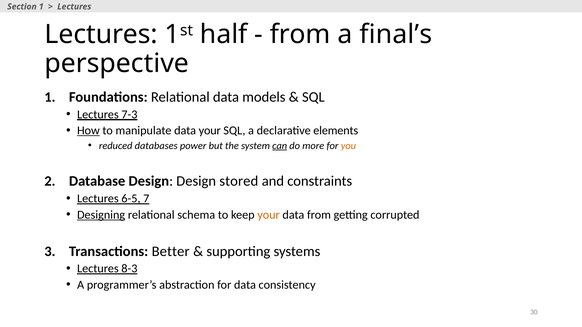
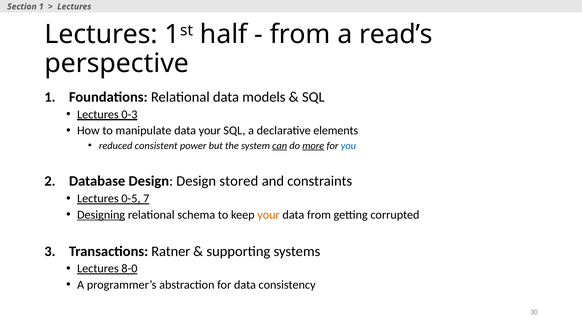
final’s: final’s -> read’s (396, 34)
7-3: 7-3 -> 0-3 (129, 115)
How underline: present -> none (88, 131)
databases: databases -> consistent (156, 146)
more underline: none -> present (313, 146)
you colour: orange -> blue (348, 146)
6-5: 6-5 -> 0-5 (131, 199)
Better: Better -> Ratner (171, 252)
8-3: 8-3 -> 8-0 (129, 269)
